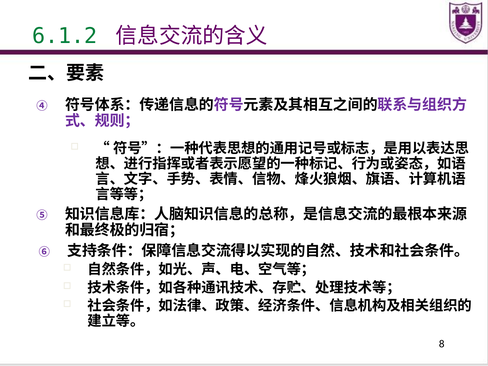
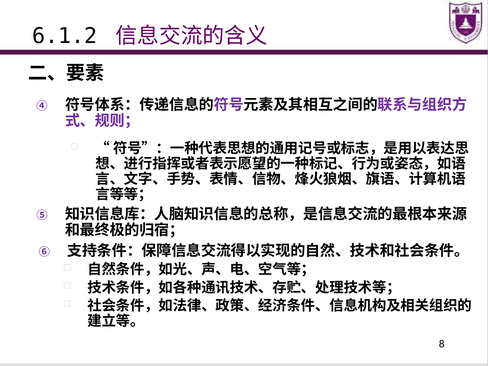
6.1.2 colour: green -> black (65, 36)
